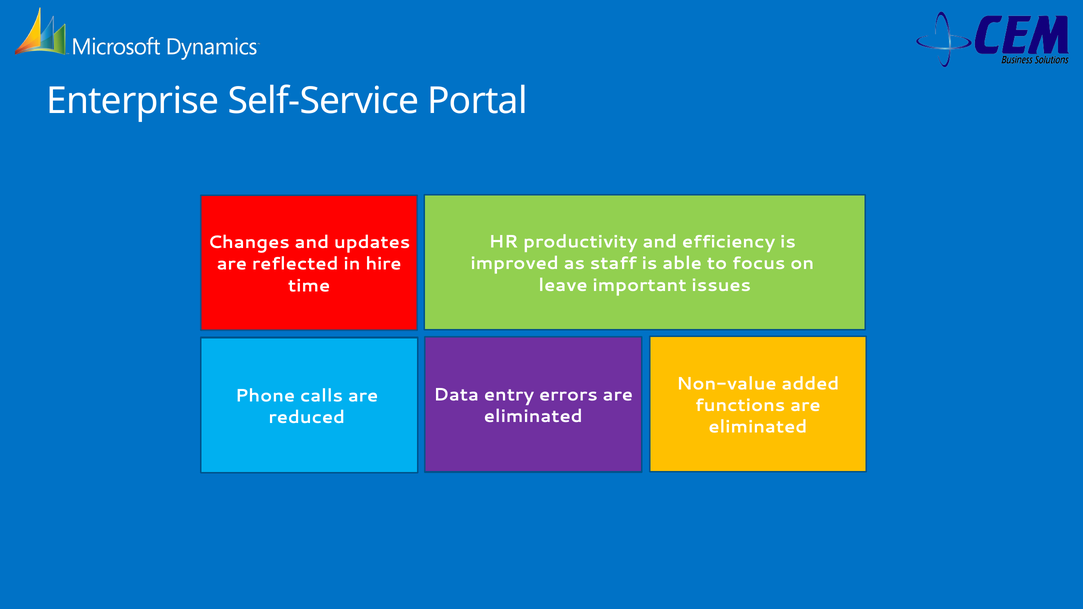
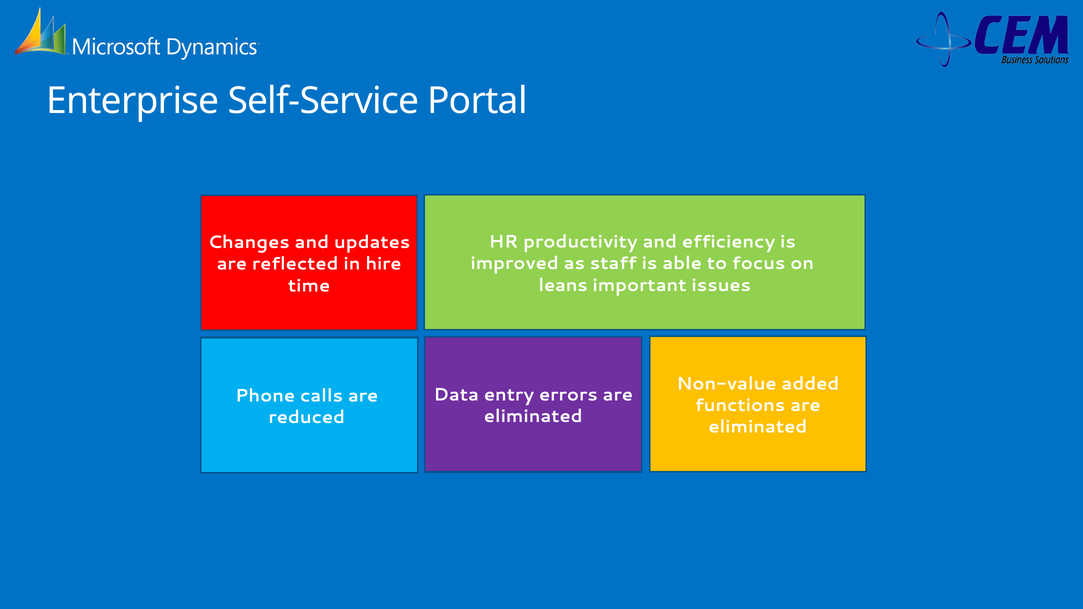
leave: leave -> leans (563, 285)
